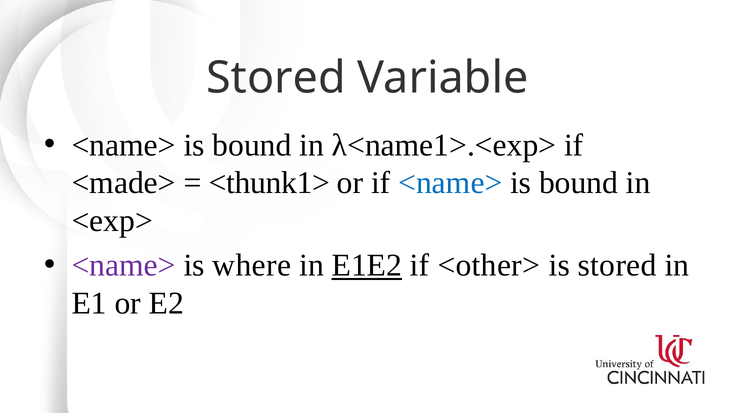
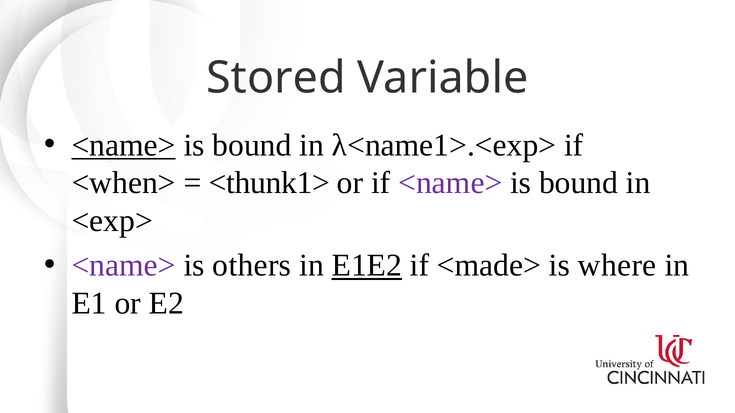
<name> underline: none -> present (124, 145)
<made>: <made> -> <when> (124, 183)
<name> colour: blue -> purple (450, 183)
where: where -> others (252, 266)
<other>: <other> -> <made> (489, 266)
is stored: stored -> where (617, 266)
